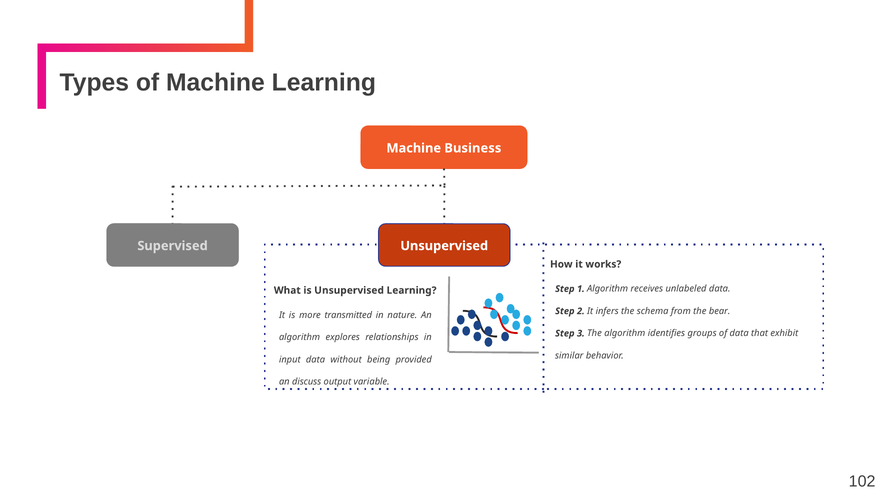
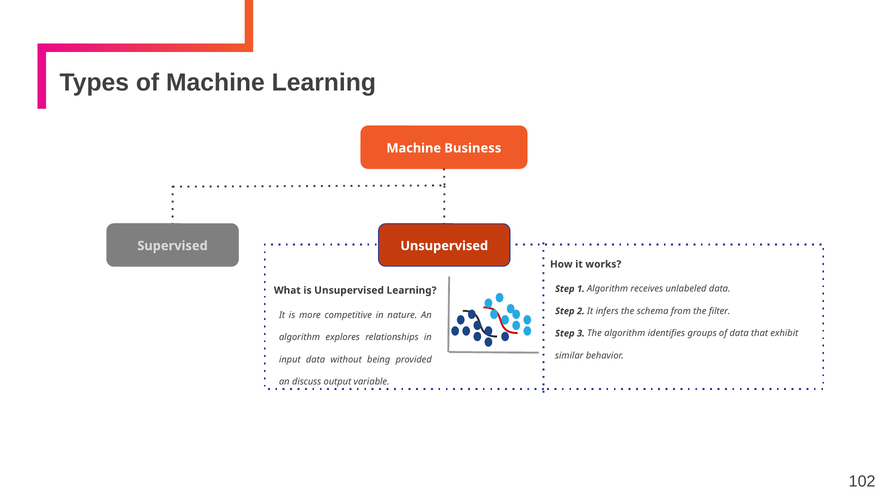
bear: bear -> filter (720, 311)
transmitted: transmitted -> competitive (348, 315)
